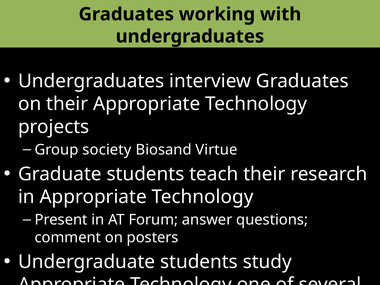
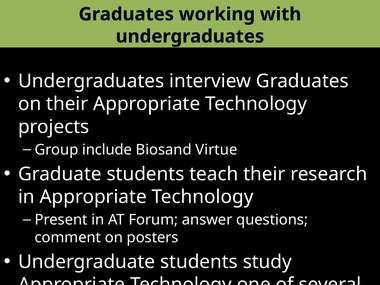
society: society -> include (107, 150)
